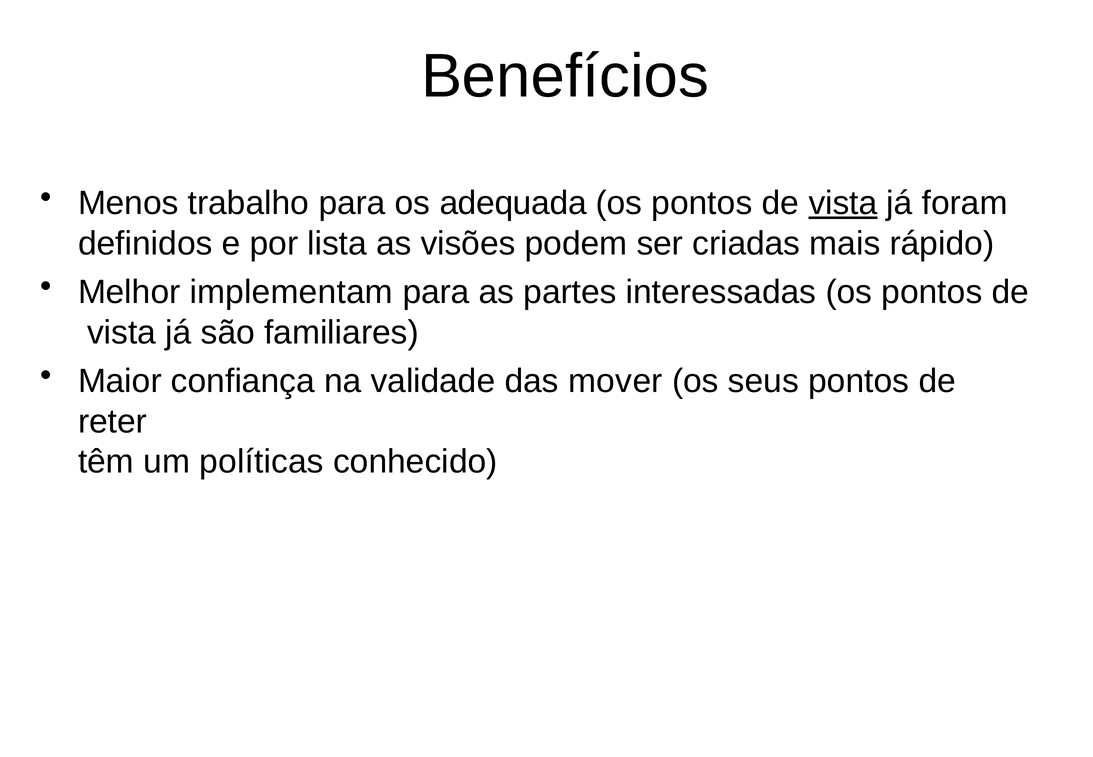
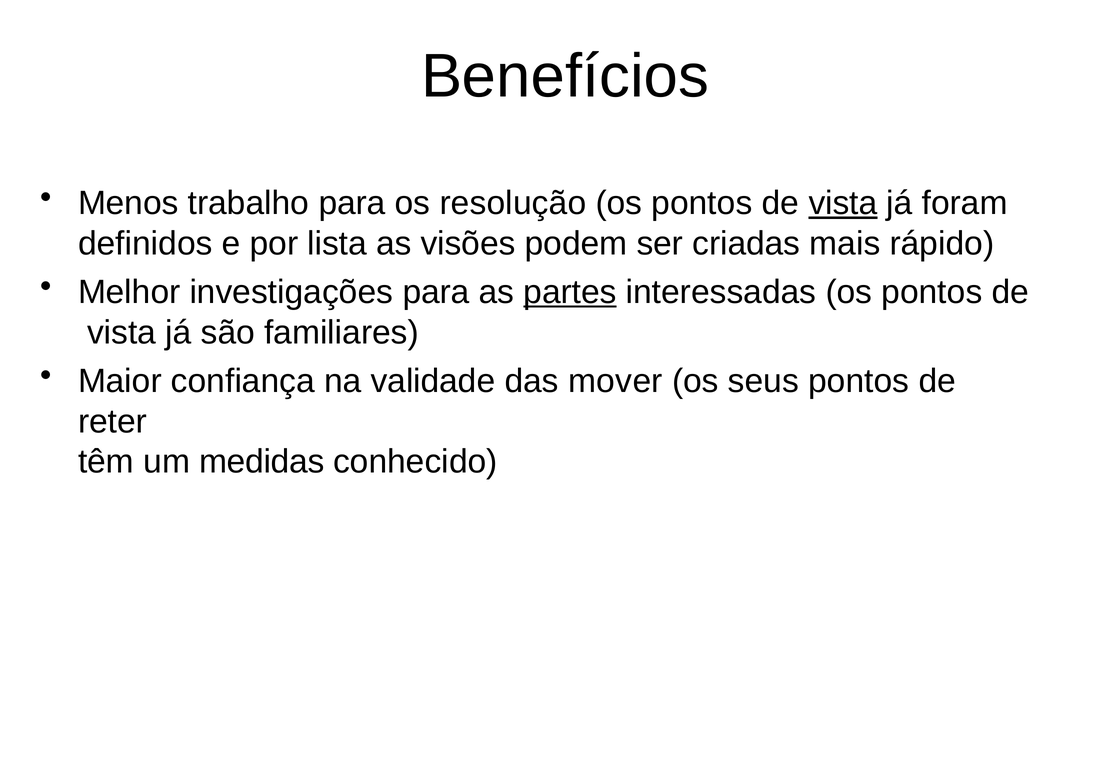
adequada: adequada -> resolução (513, 203)
implementam: implementam -> investigações (291, 292)
partes underline: none -> present (570, 292)
políticas: políticas -> medidas (262, 462)
